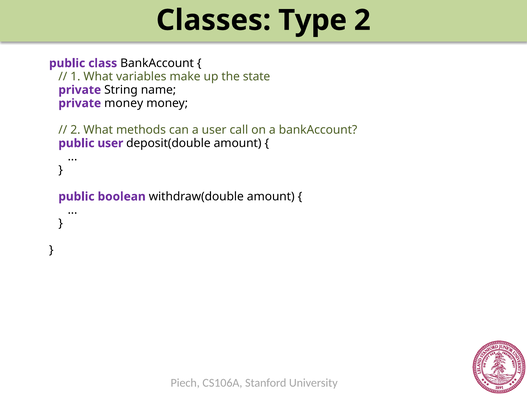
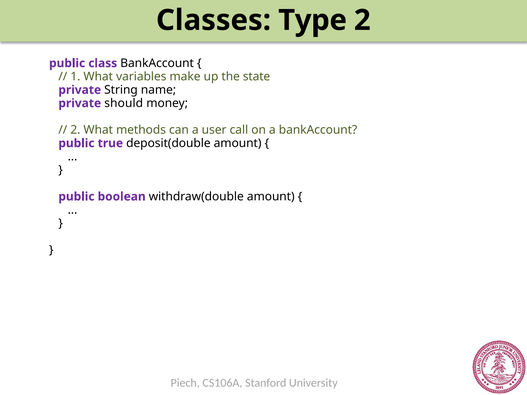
private money: money -> should (124, 103)
public user: user -> true (110, 143)
